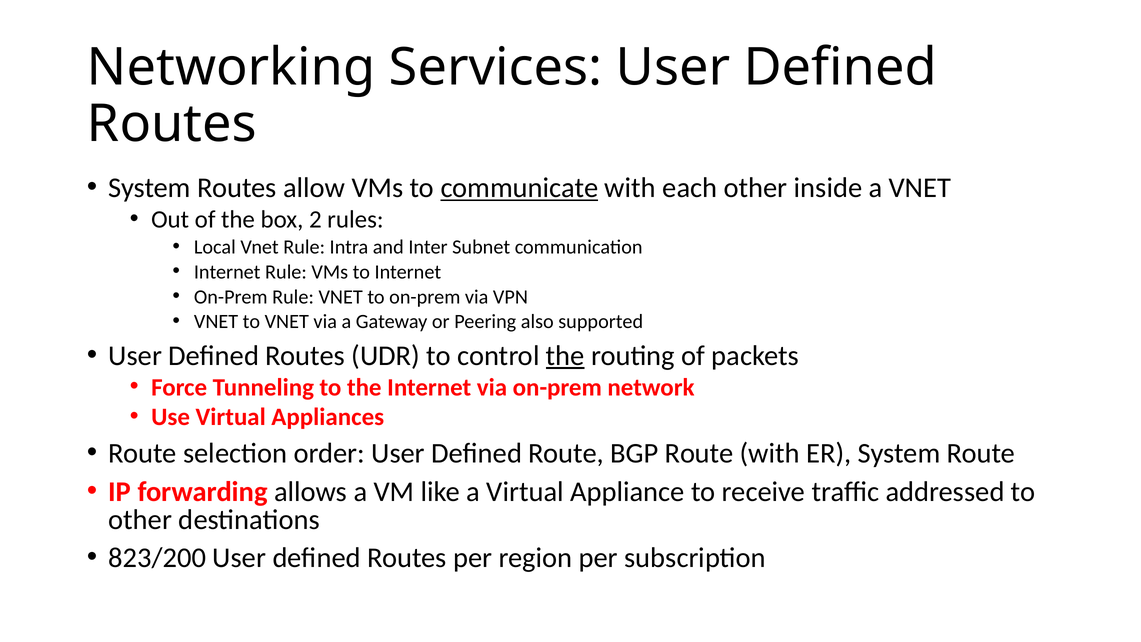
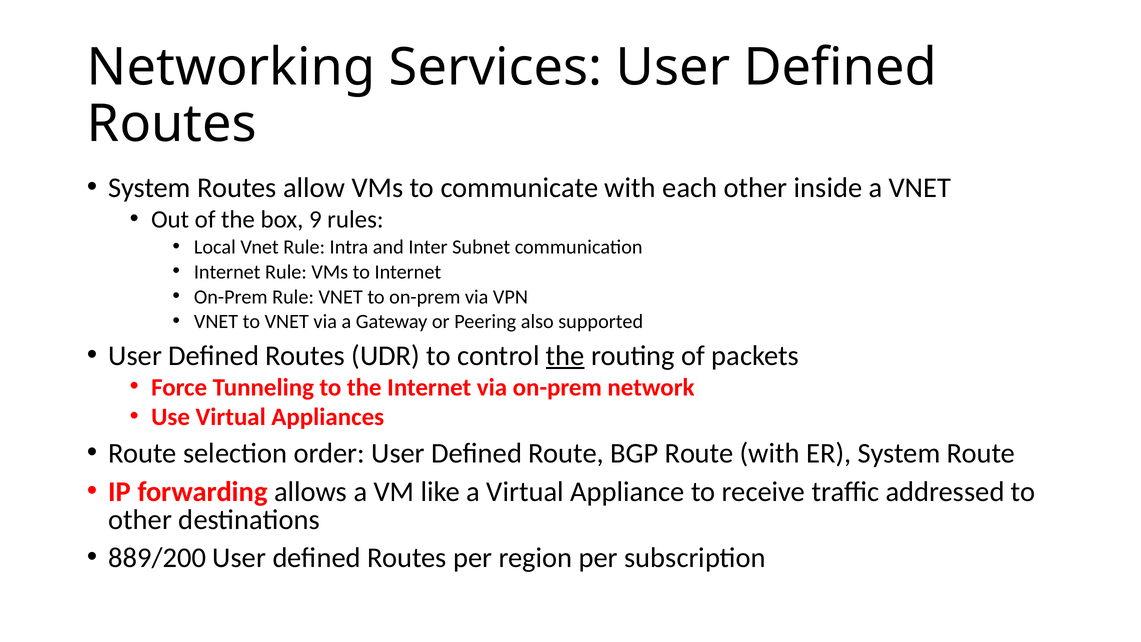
communicate underline: present -> none (519, 188)
2: 2 -> 9 (315, 219)
823/200: 823/200 -> 889/200 (157, 558)
